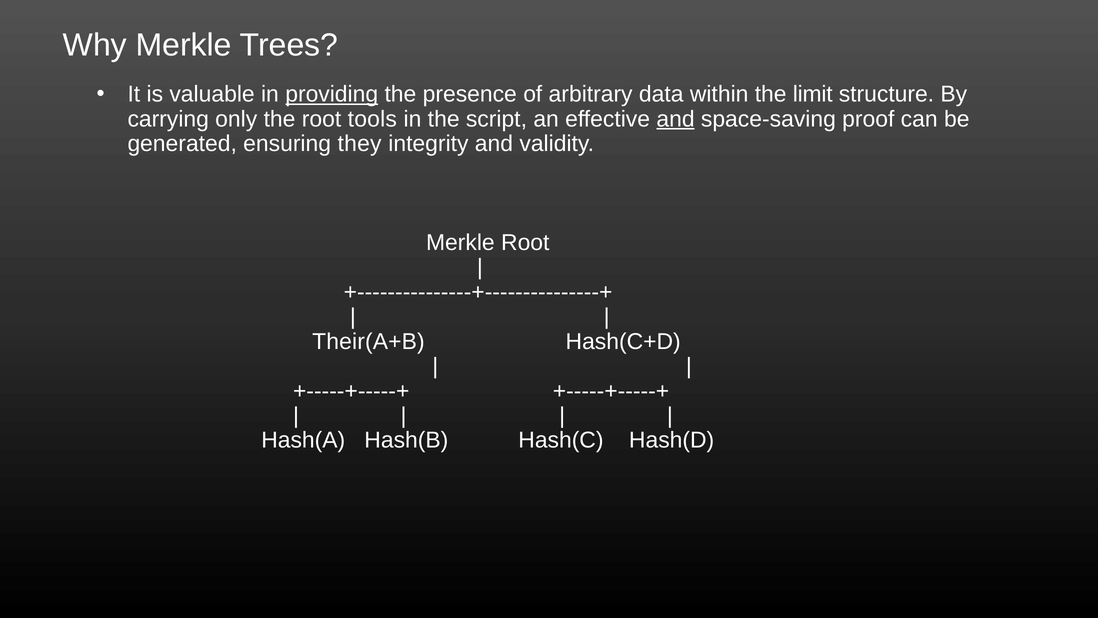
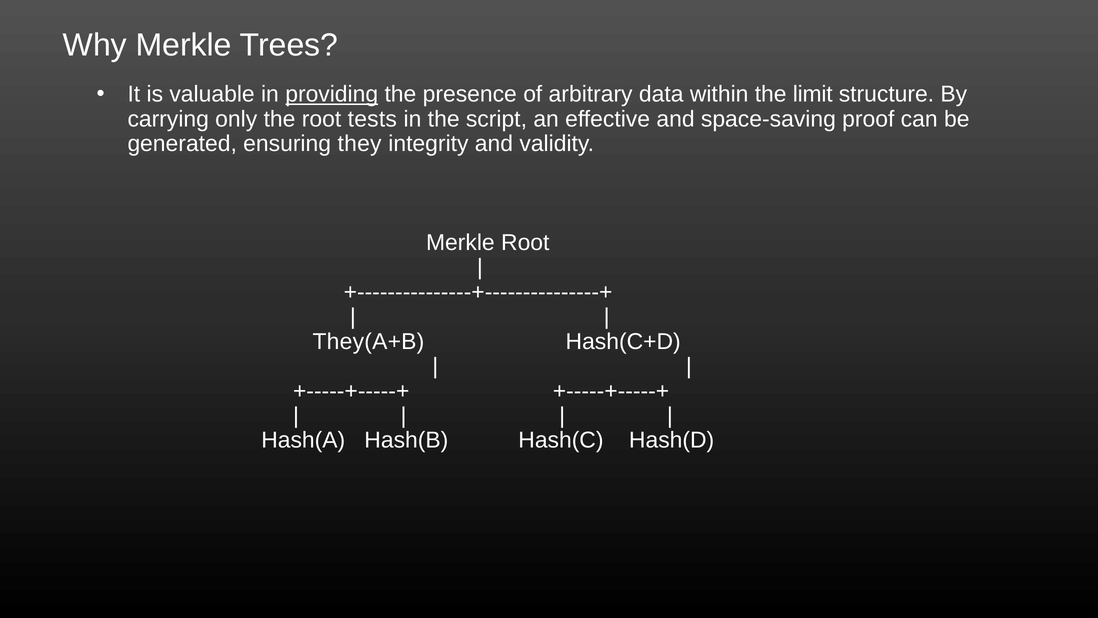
tools: tools -> tests (372, 119)
and underline: present -> none (676, 119)
Their(A+B: Their(A+B -> They(A+B (368, 341)
